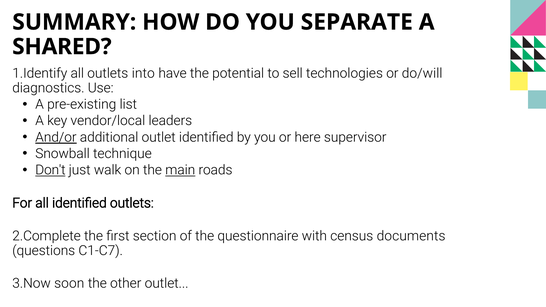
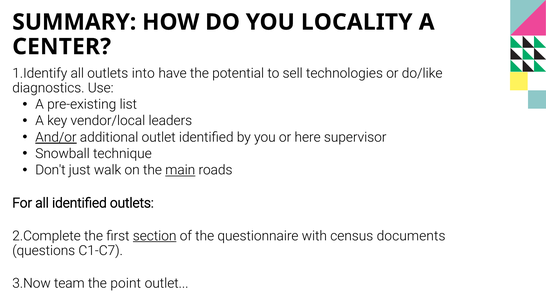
SEPARATE: SEPARATE -> LOCALITY (357, 22)
SHARED: SHARED -> CENTER (62, 47)
do/will: do/will -> do/like (422, 73)
Don't underline: present -> none (50, 170)
section underline: none -> present (155, 236)
soon: soon -> team (69, 284)
other: other -> point (126, 284)
